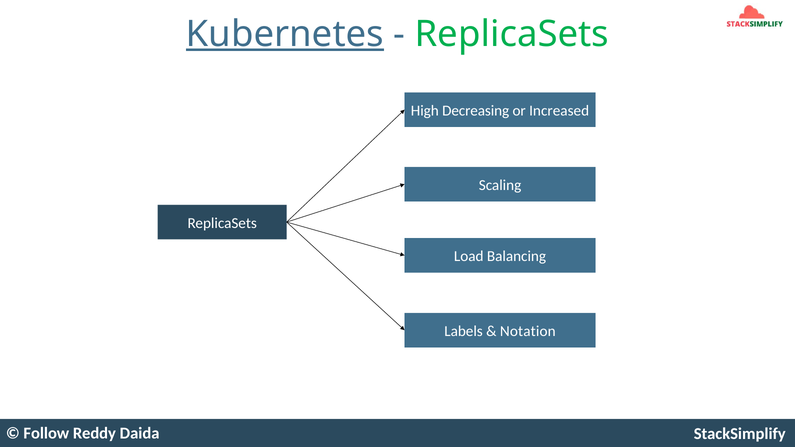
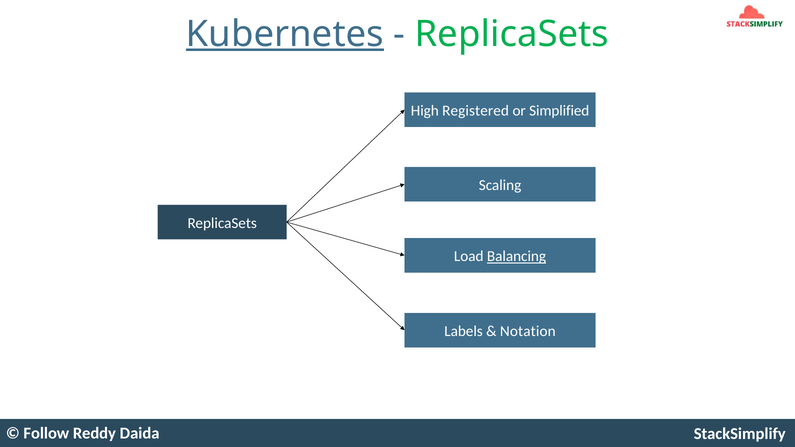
Decreasing: Decreasing -> Registered (476, 111)
Increased: Increased -> Simplified (559, 111)
Balancing underline: none -> present (516, 257)
